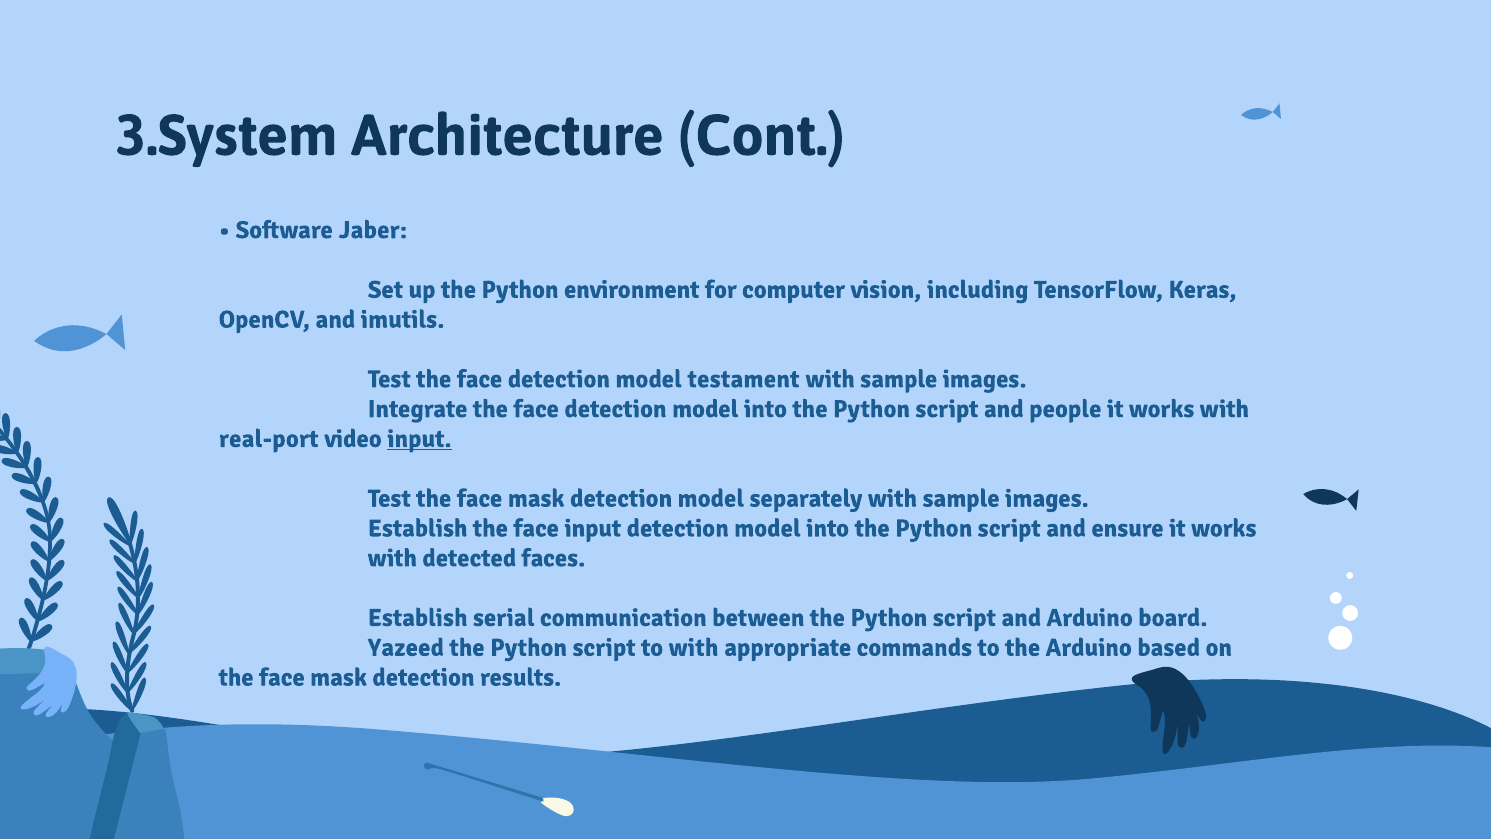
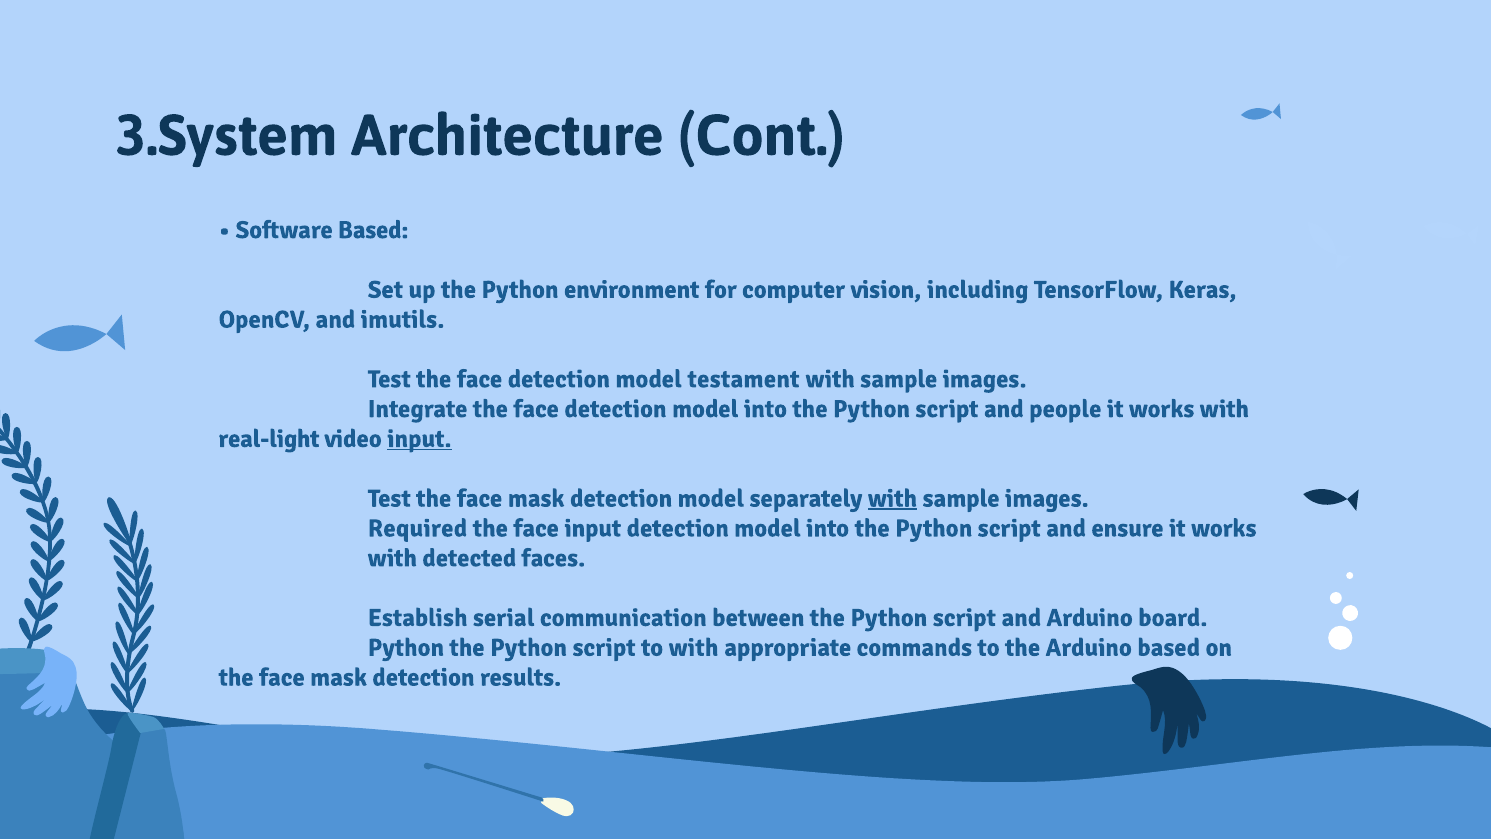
Software Jaber: Jaber -> Based (373, 230)
real-port: real-port -> real-light (269, 439)
with underline: none -> present (893, 498)
Establish: Establish -> Required (417, 528)
Yazeed: Yazeed -> Python (406, 647)
